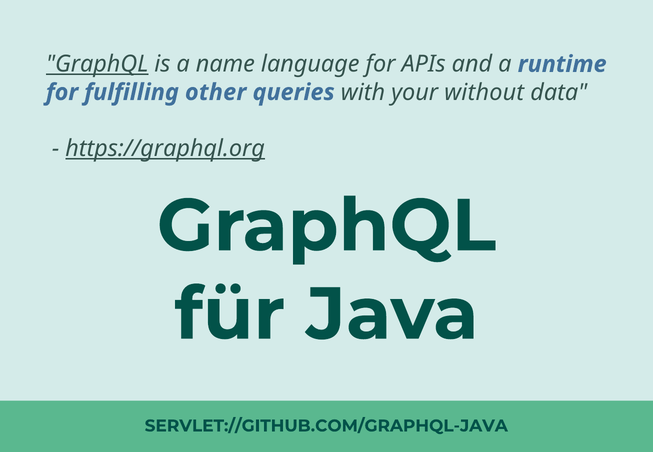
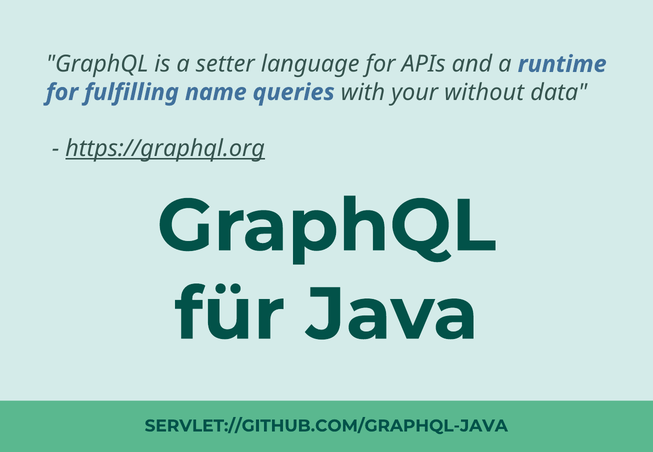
GraphQL underline: present -> none (97, 64)
name: name -> setter (225, 64)
other: other -> name (216, 92)
